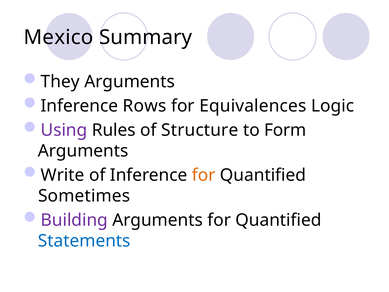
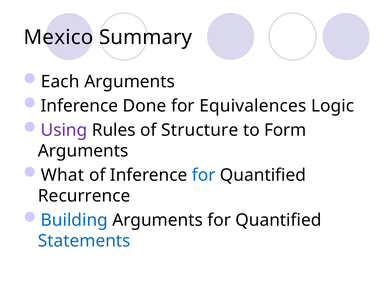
They: They -> Each (60, 82)
Rows: Rows -> Done (145, 106)
Write: Write -> What (62, 175)
for colour: orange -> blue (204, 175)
Sometimes: Sometimes -> Recurrence (84, 196)
Building colour: purple -> blue (74, 220)
